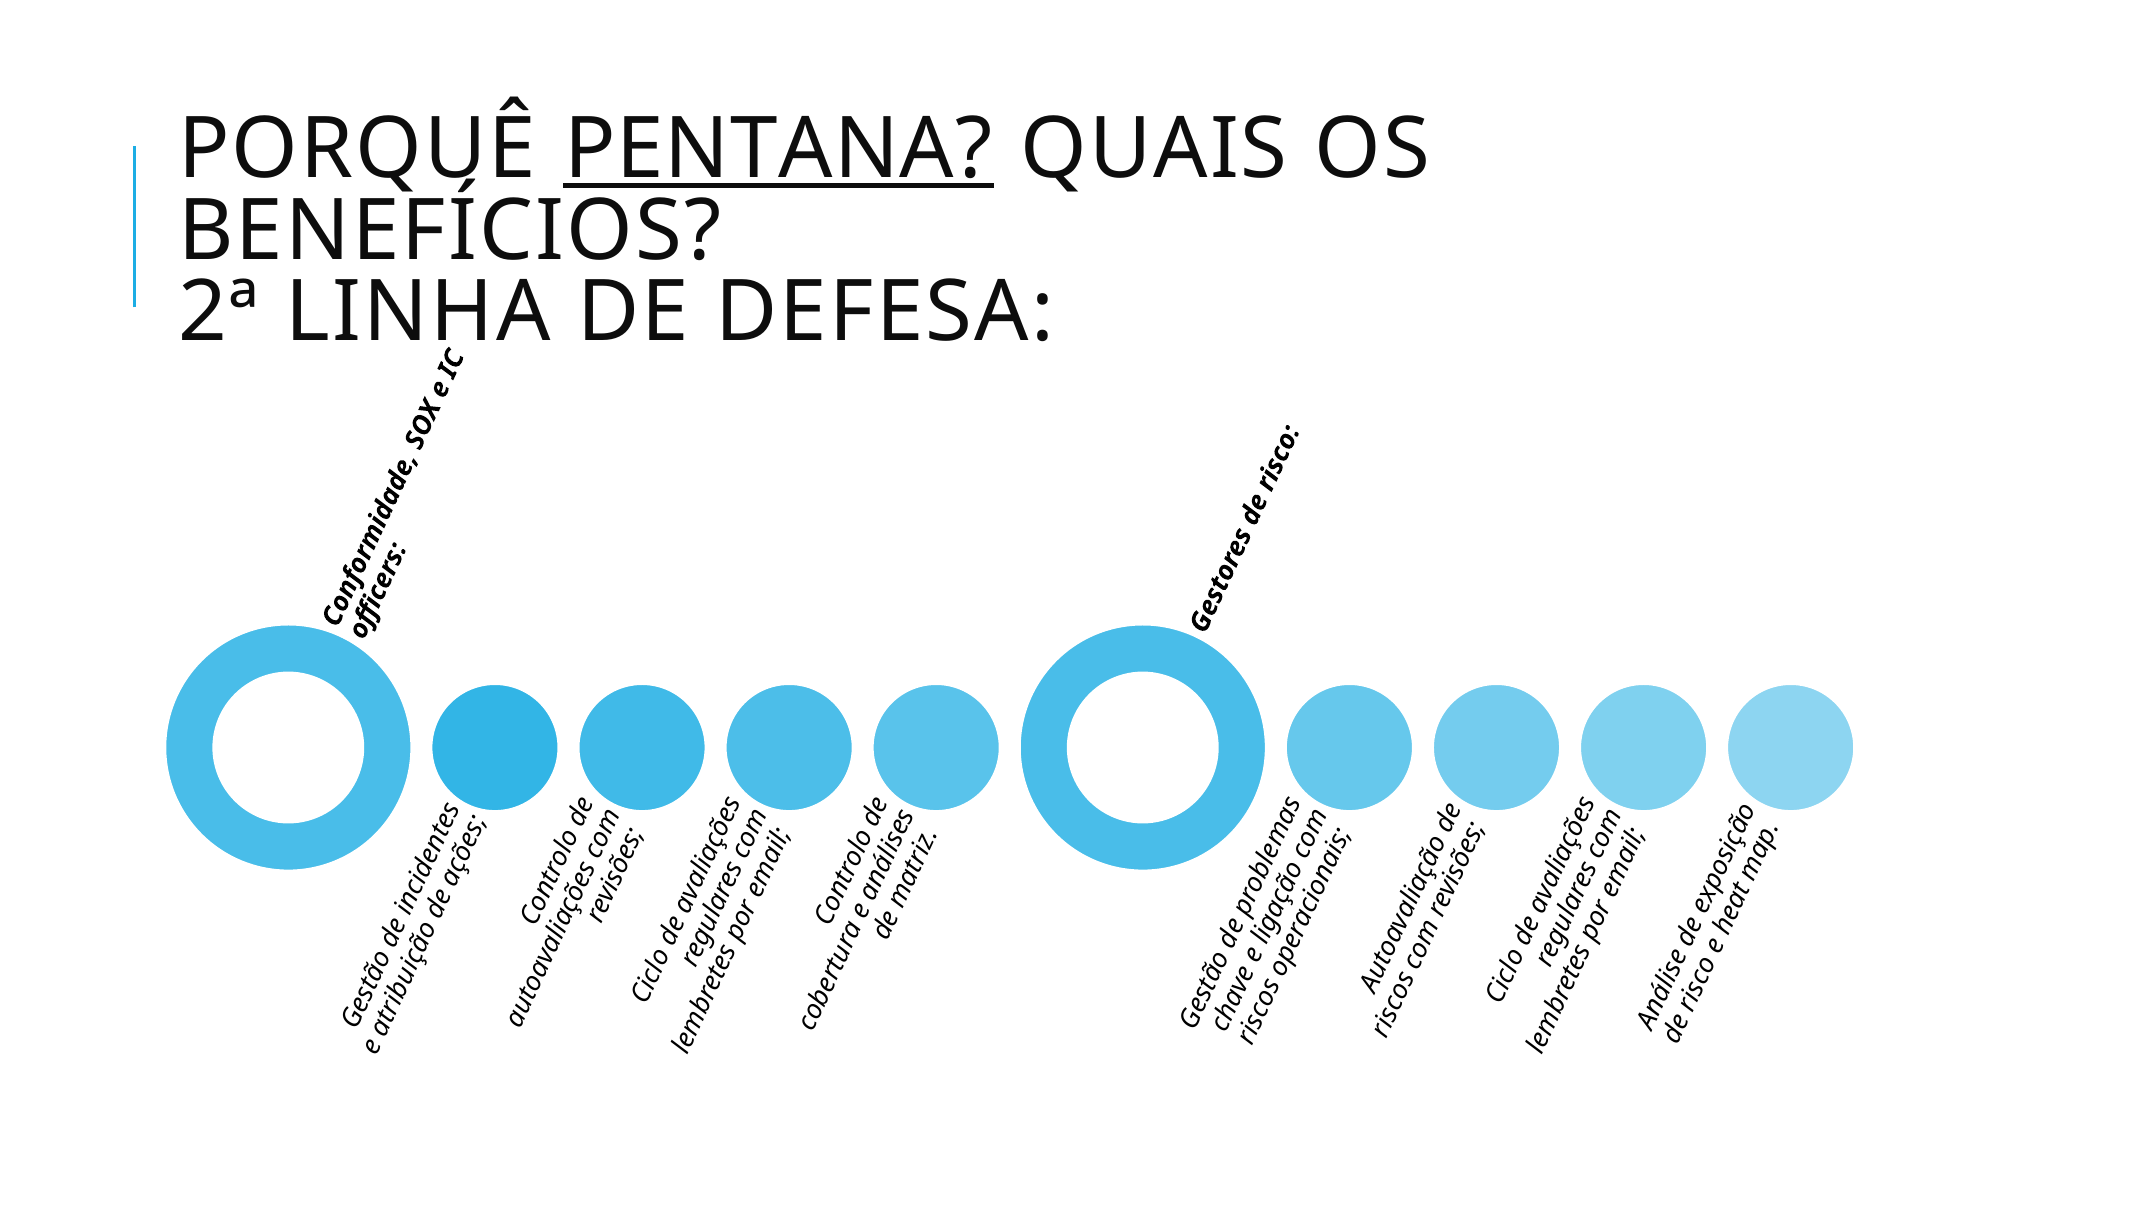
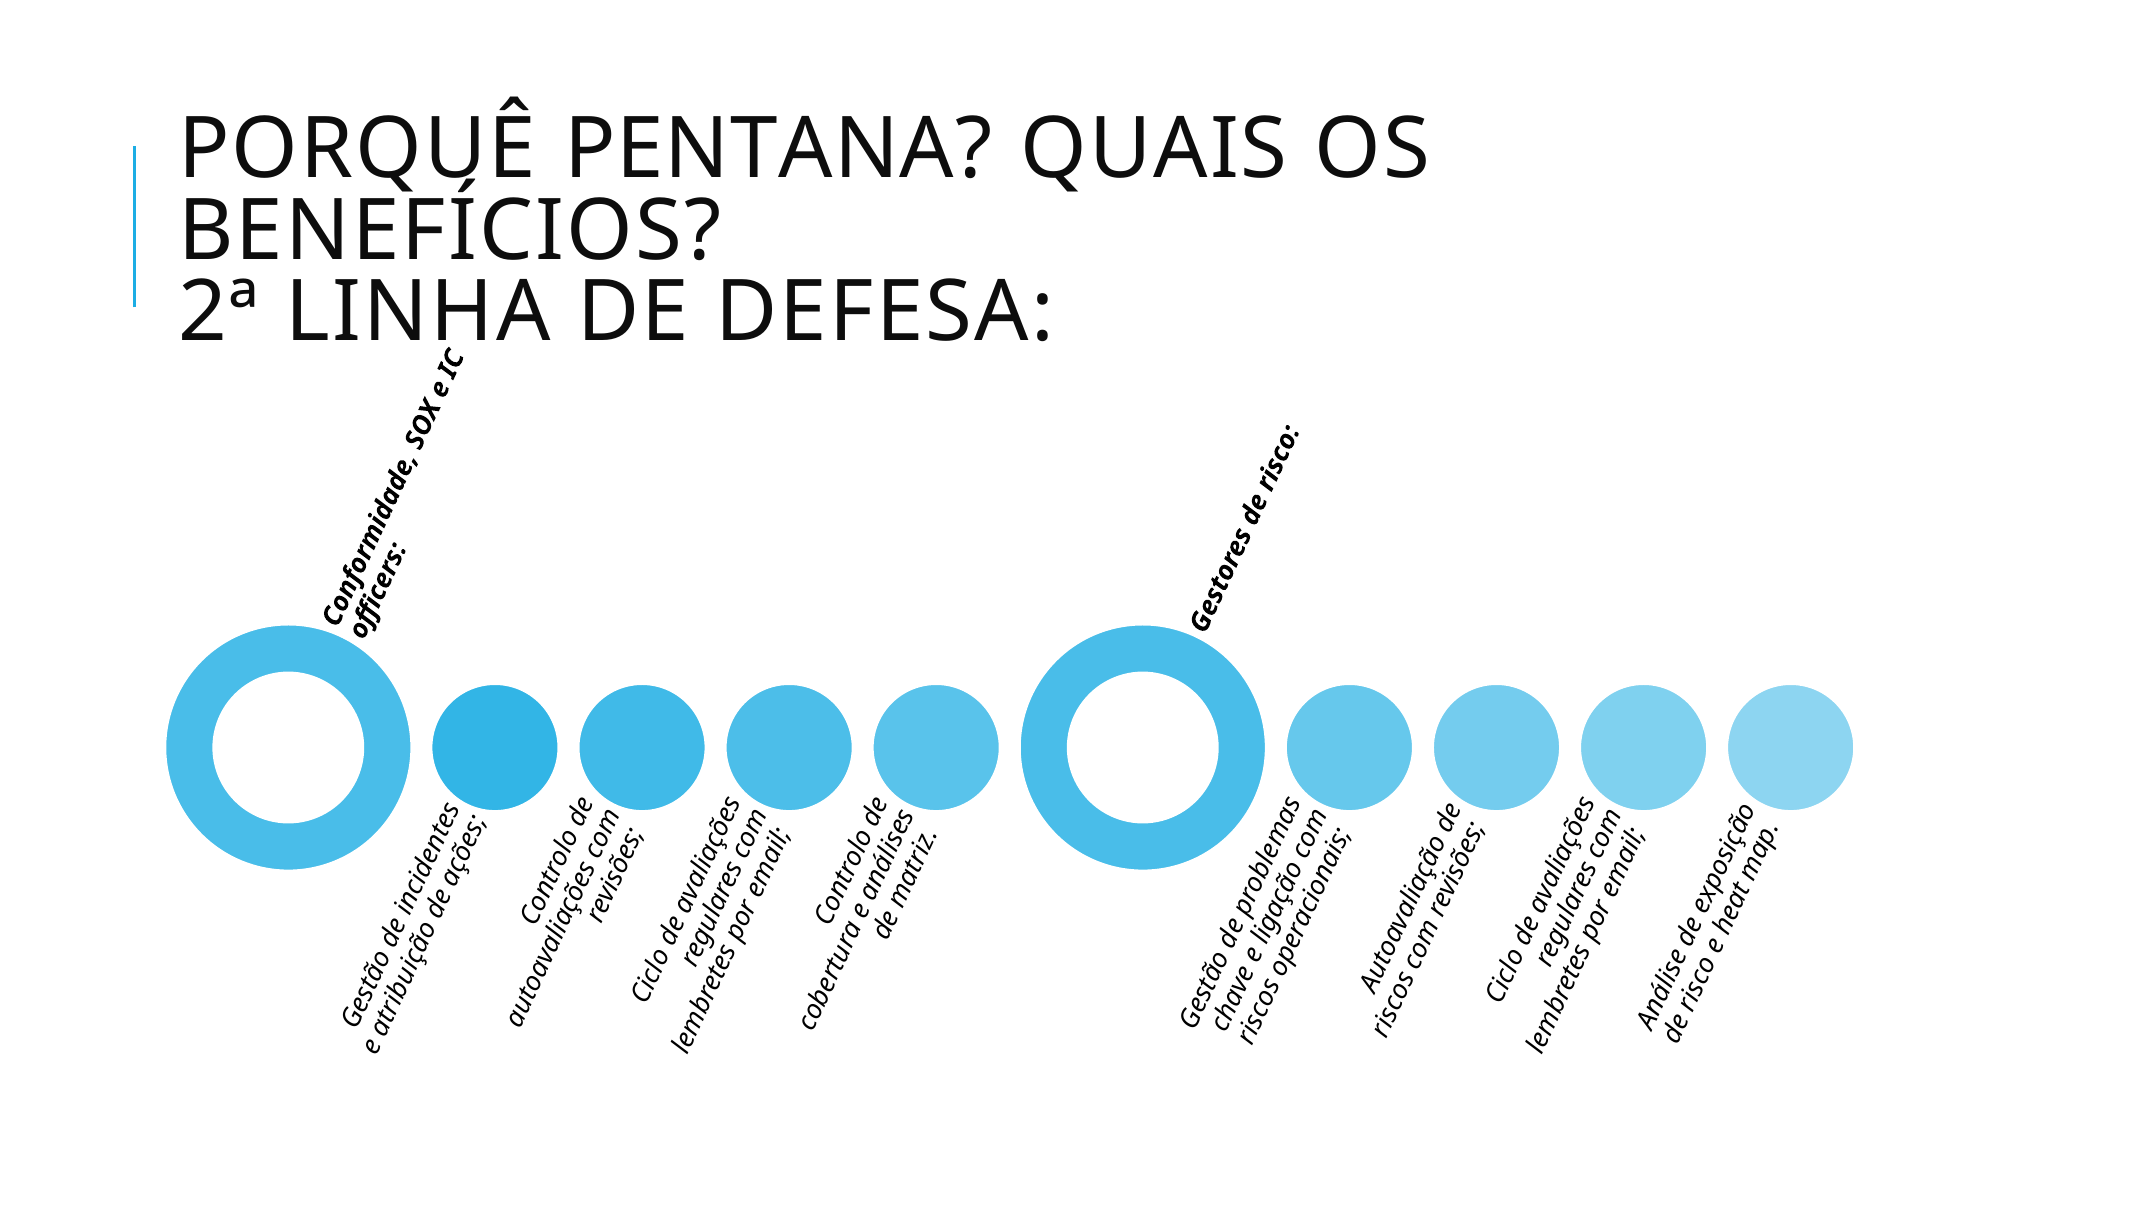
PENTANA underline: present -> none (778, 149)
